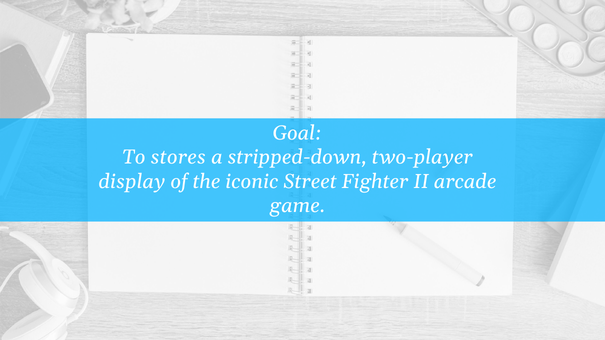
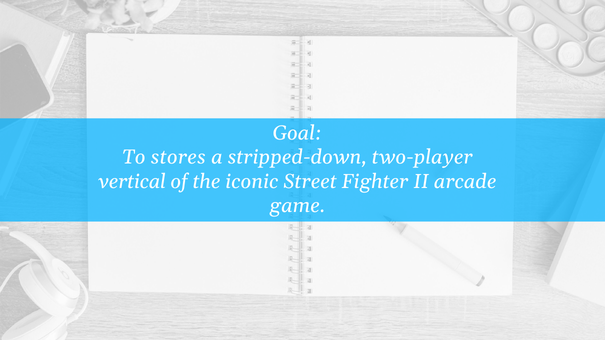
display: display -> vertical (132, 182)
